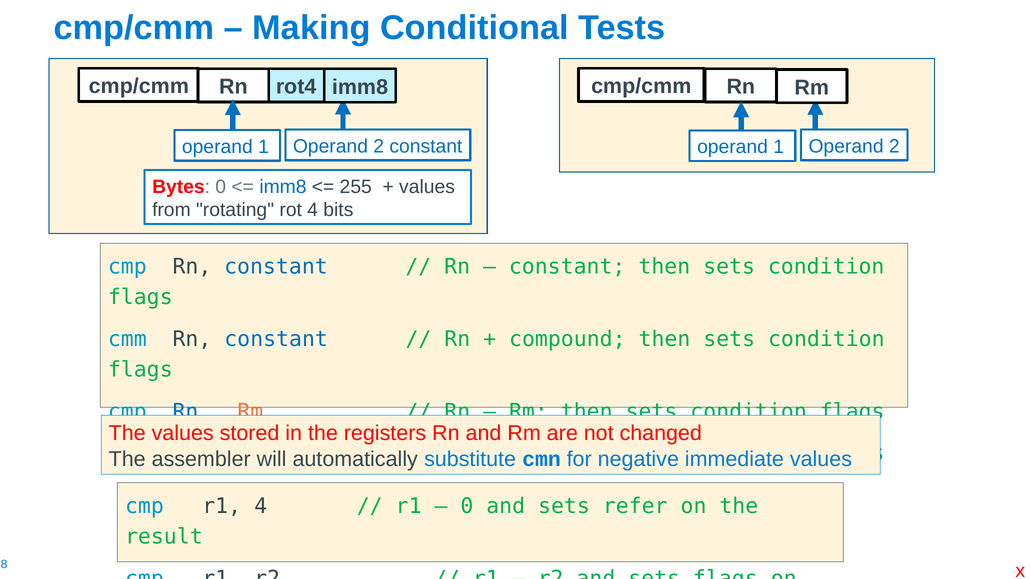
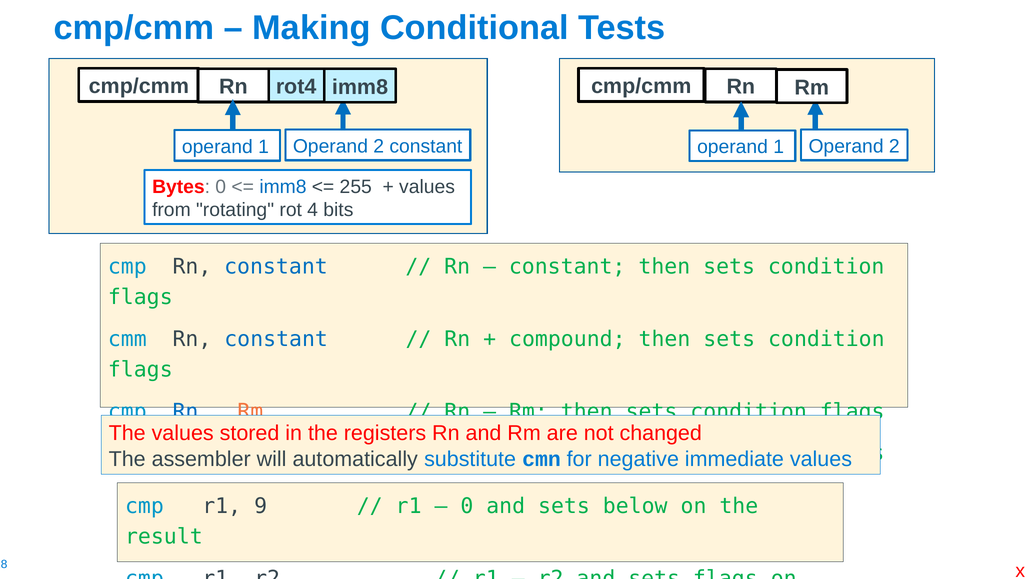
r1 4: 4 -> 9 (261, 506)
refer: refer -> below (635, 506)
